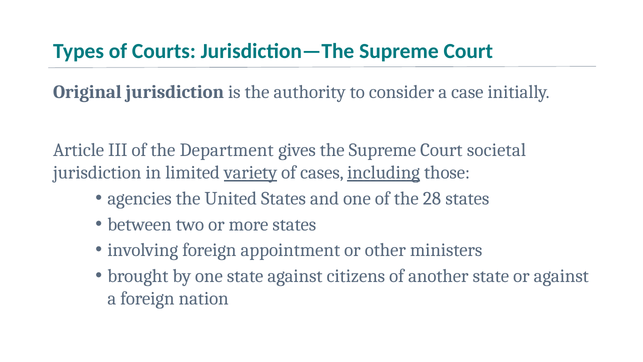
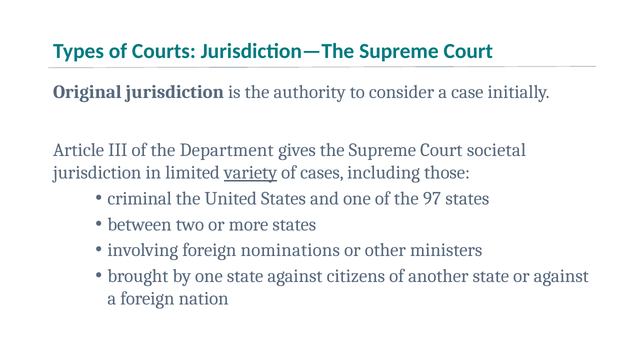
including underline: present -> none (384, 173)
agencies: agencies -> criminal (140, 198)
28: 28 -> 97 (432, 198)
appointment: appointment -> nominations (290, 250)
